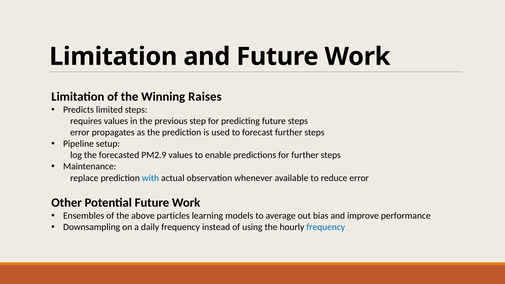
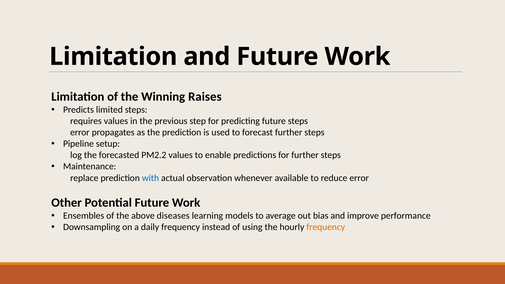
PM2.9: PM2.9 -> PM2.2 (154, 155)
particles: particles -> diseases (173, 216)
frequency colour: blue -> orange (326, 227)
